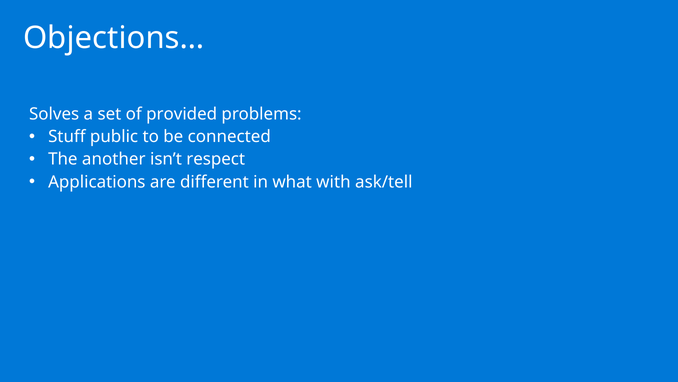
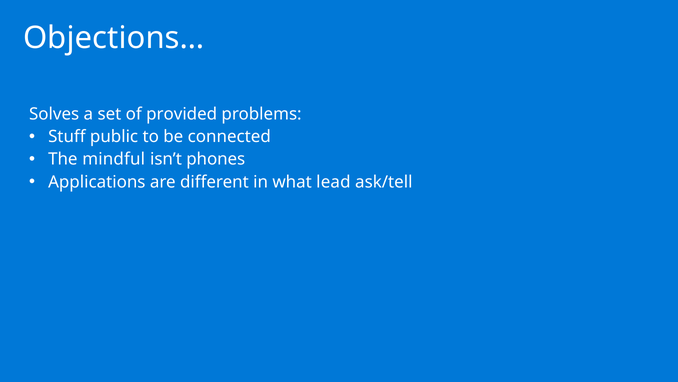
another: another -> mindful (114, 159)
respect: respect -> phones (216, 159)
with: with -> lead (333, 182)
